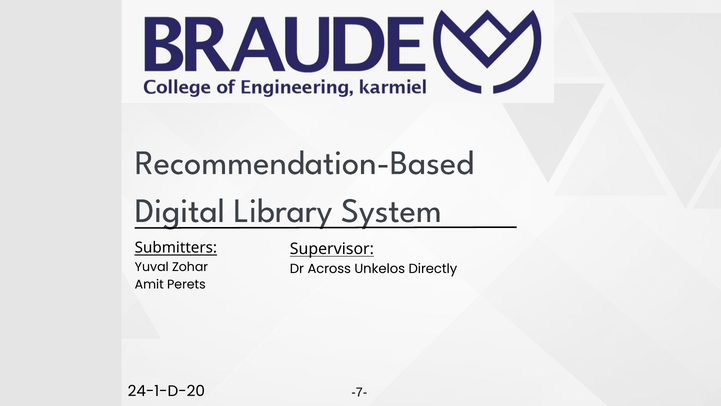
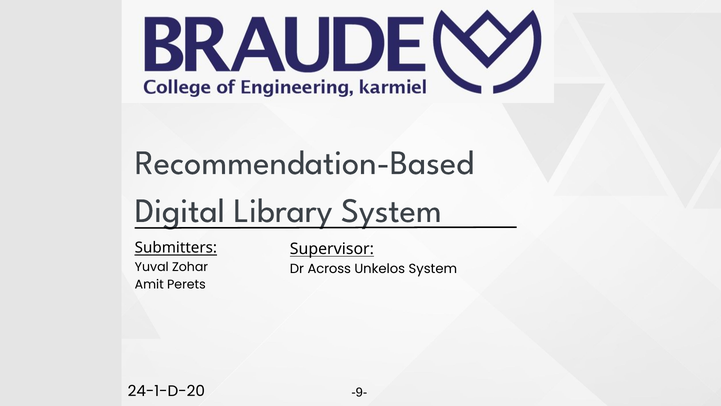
Unkelos Directly: Directly -> System (433, 269)
-7-: -7- -> -9- (359, 392)
